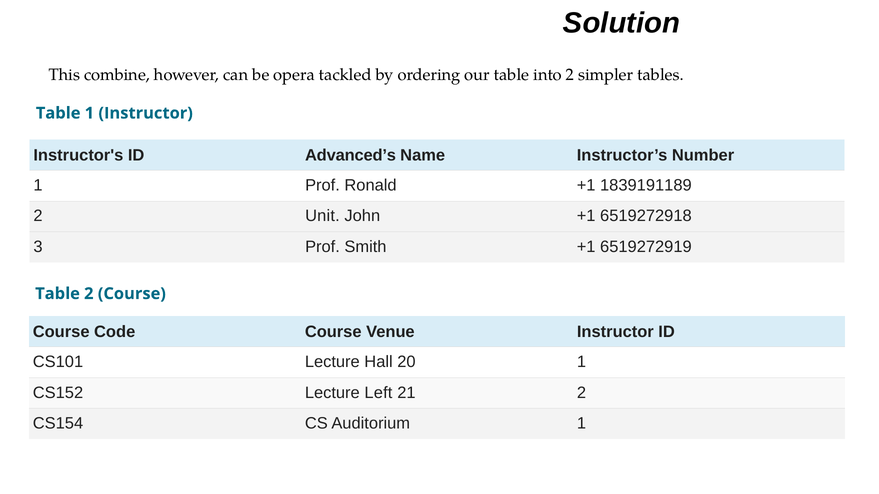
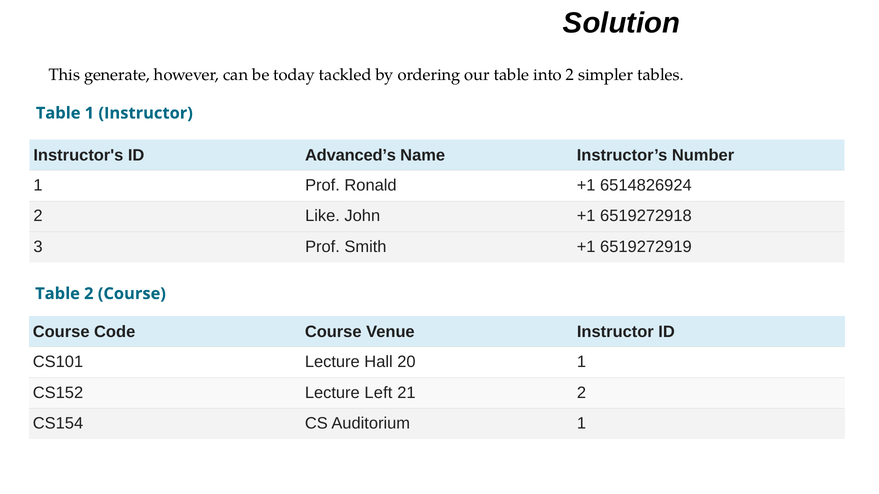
combine: combine -> generate (117, 75)
opera: opera -> today (294, 75)
1839191189: 1839191189 -> 6514826924 (646, 185)
Unit: Unit -> Like (323, 216)
